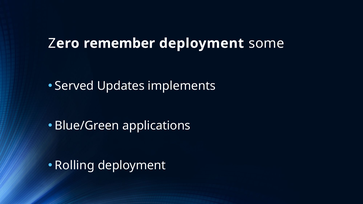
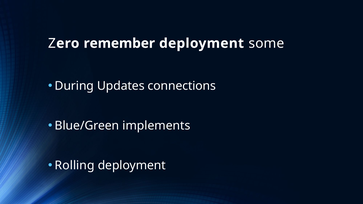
Served: Served -> During (74, 86)
implements: implements -> connections (182, 86)
applications: applications -> implements (156, 126)
